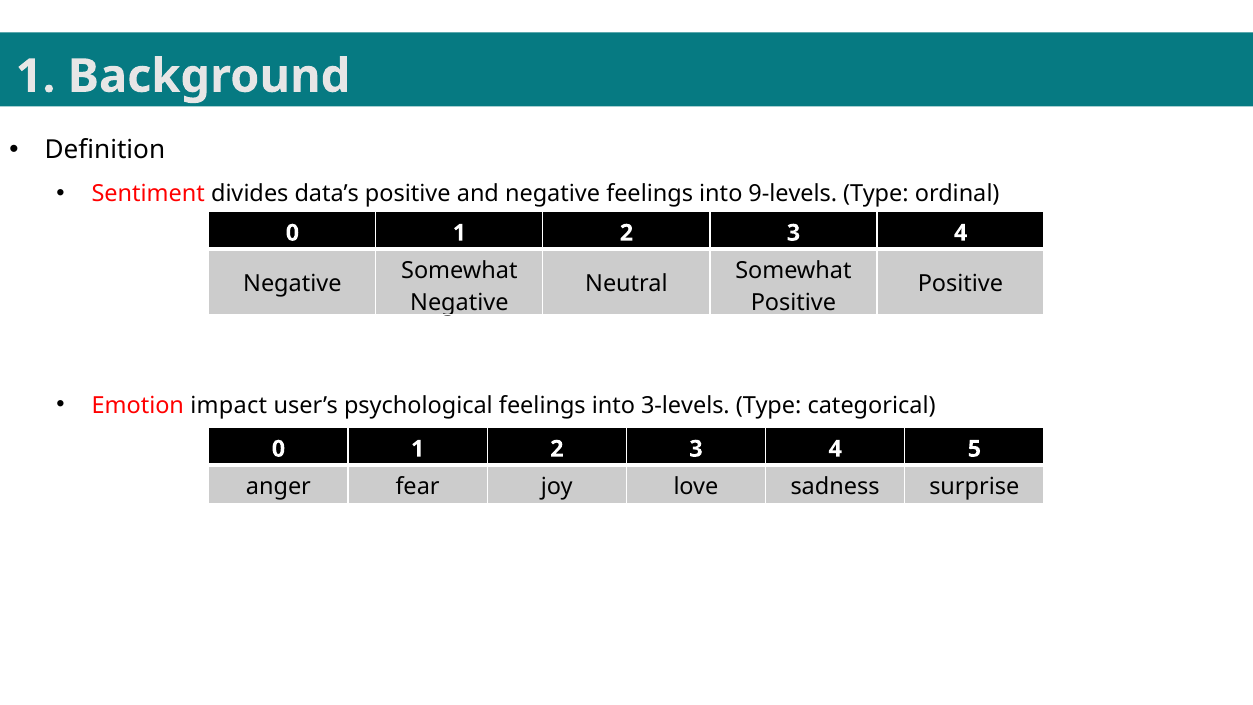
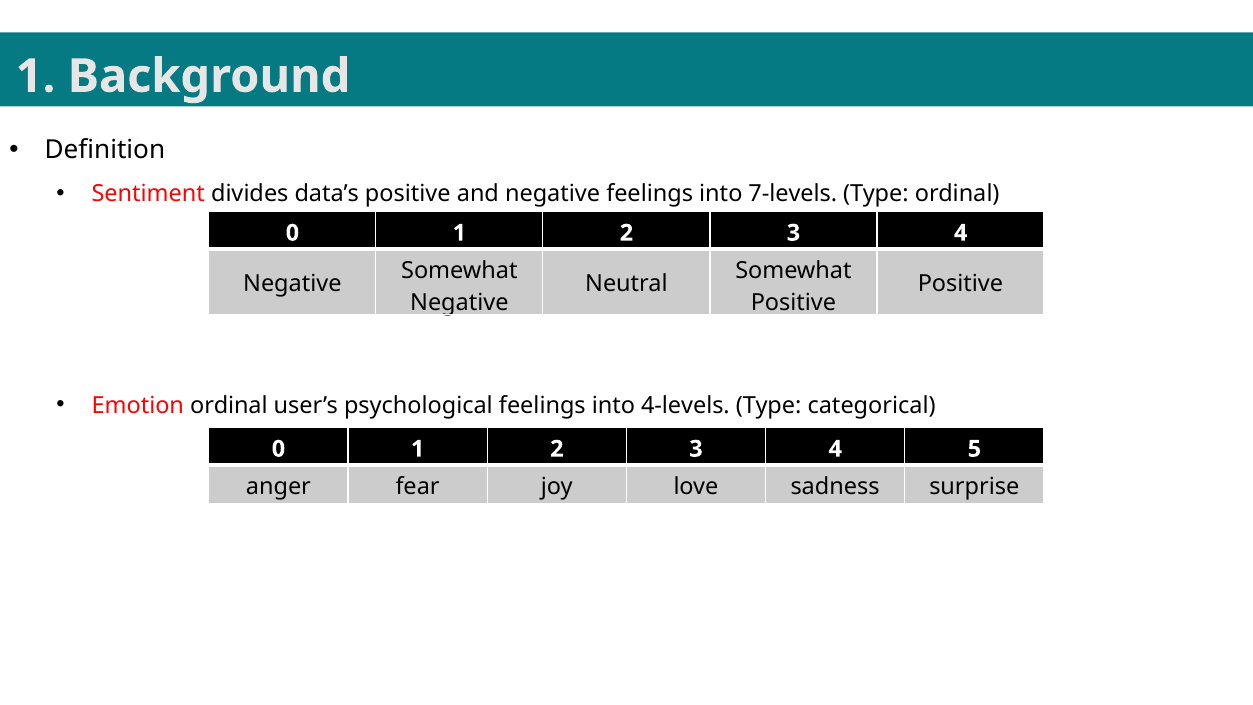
9-levels: 9-levels -> 7-levels (793, 194)
Emotion impact: impact -> ordinal (229, 405)
3-levels: 3-levels -> 4-levels (685, 405)
